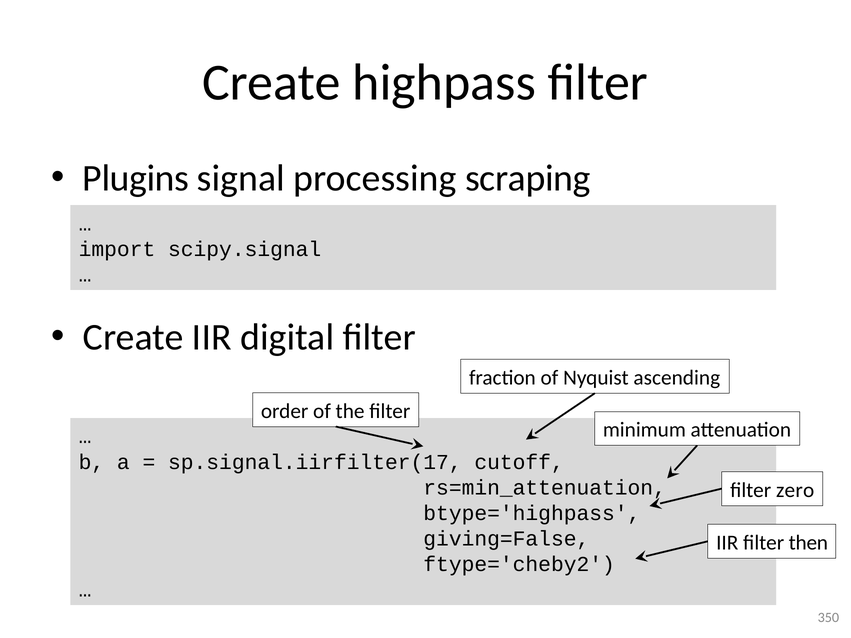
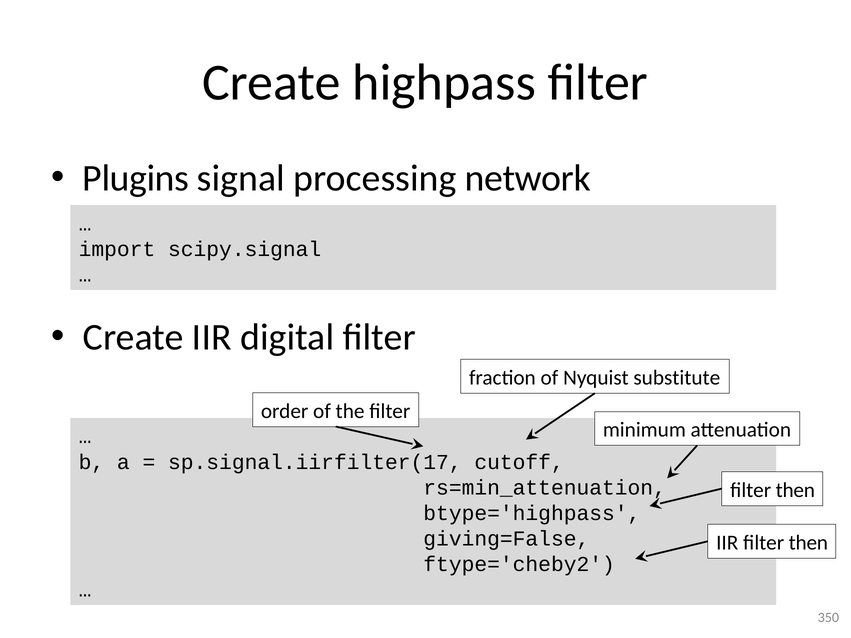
scraping: scraping -> network (528, 179)
ascending: ascending -> substitute (677, 378)
zero: zero -> then (795, 490)
